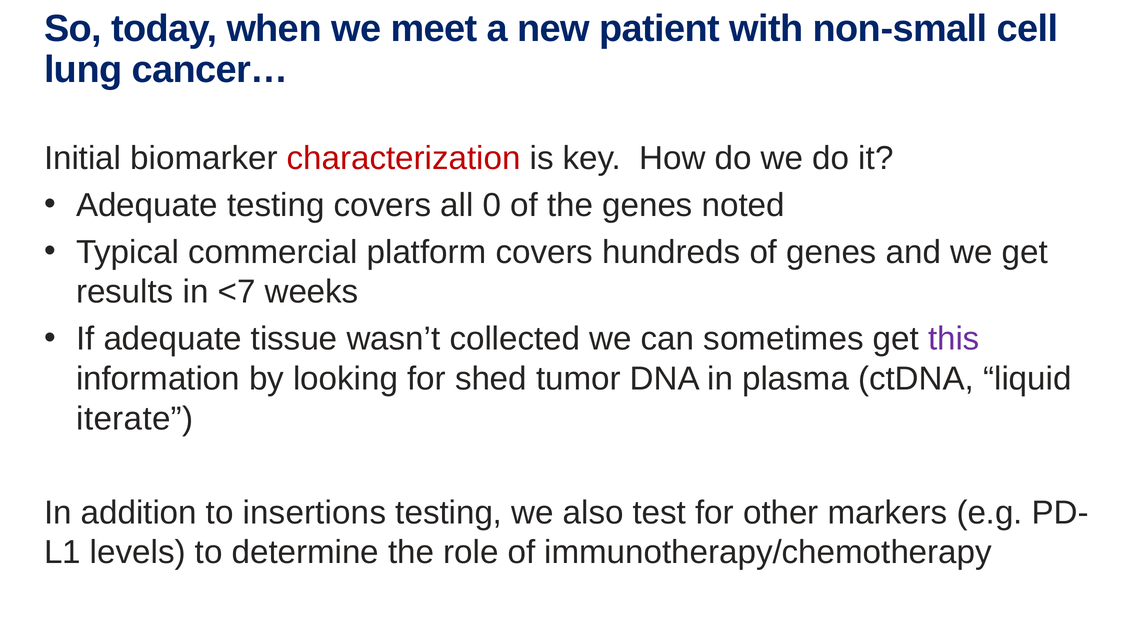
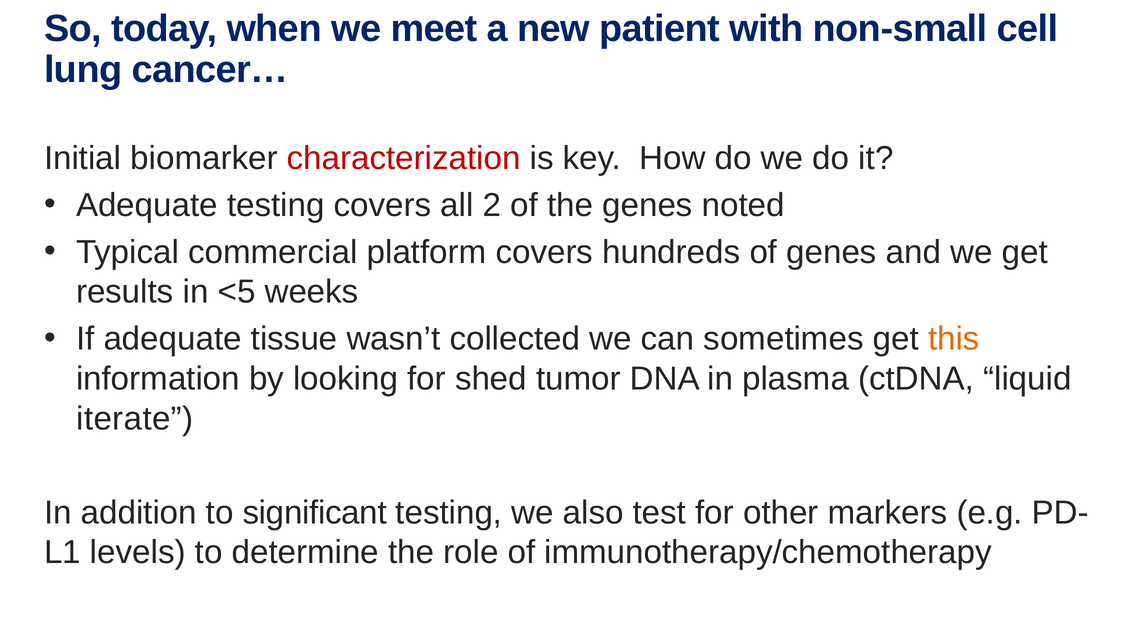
0: 0 -> 2 (492, 205)
<7: <7 -> <5 (237, 292)
this colour: purple -> orange (954, 339)
insertions: insertions -> significant (315, 513)
